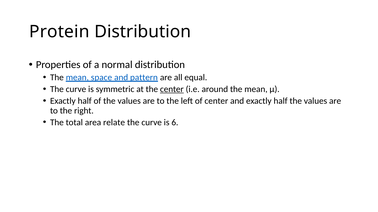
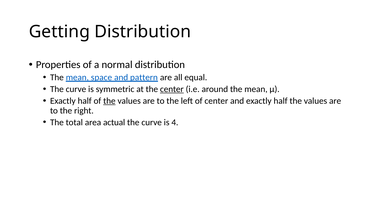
Protein: Protein -> Getting (59, 32)
the underline: none -> present (109, 101)
relate: relate -> actual (114, 123)
6: 6 -> 4 (175, 123)
